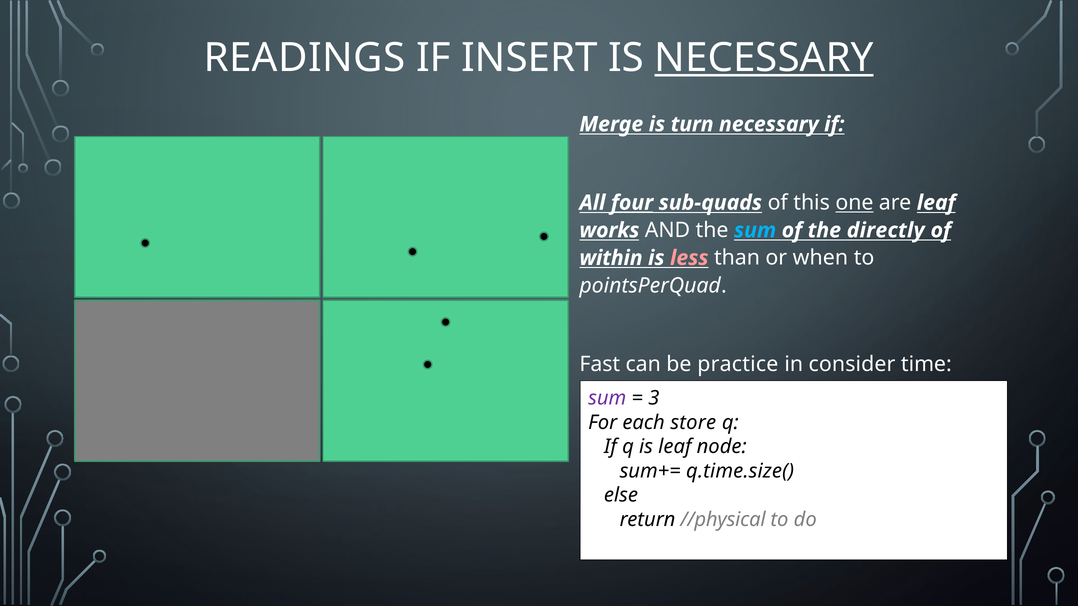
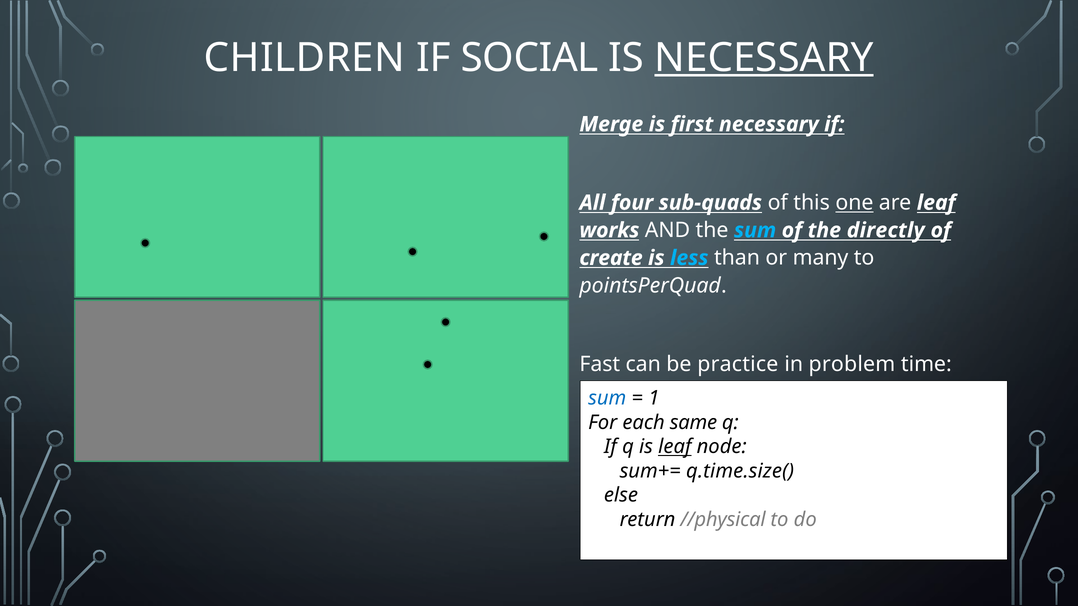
READINGS: READINGS -> CHILDREN (304, 58)
INSERT: INSERT -> SOCIAL (530, 58)
turn: turn -> first (692, 124)
four underline: present -> none (632, 203)
within: within -> create (611, 258)
less colour: pink -> light blue (689, 258)
when: when -> many (821, 258)
consider: consider -> problem (852, 364)
sum colour: purple -> blue (607, 399)
3: 3 -> 1 (654, 399)
store: store -> same (693, 423)
leaf underline: none -> present (675, 447)
